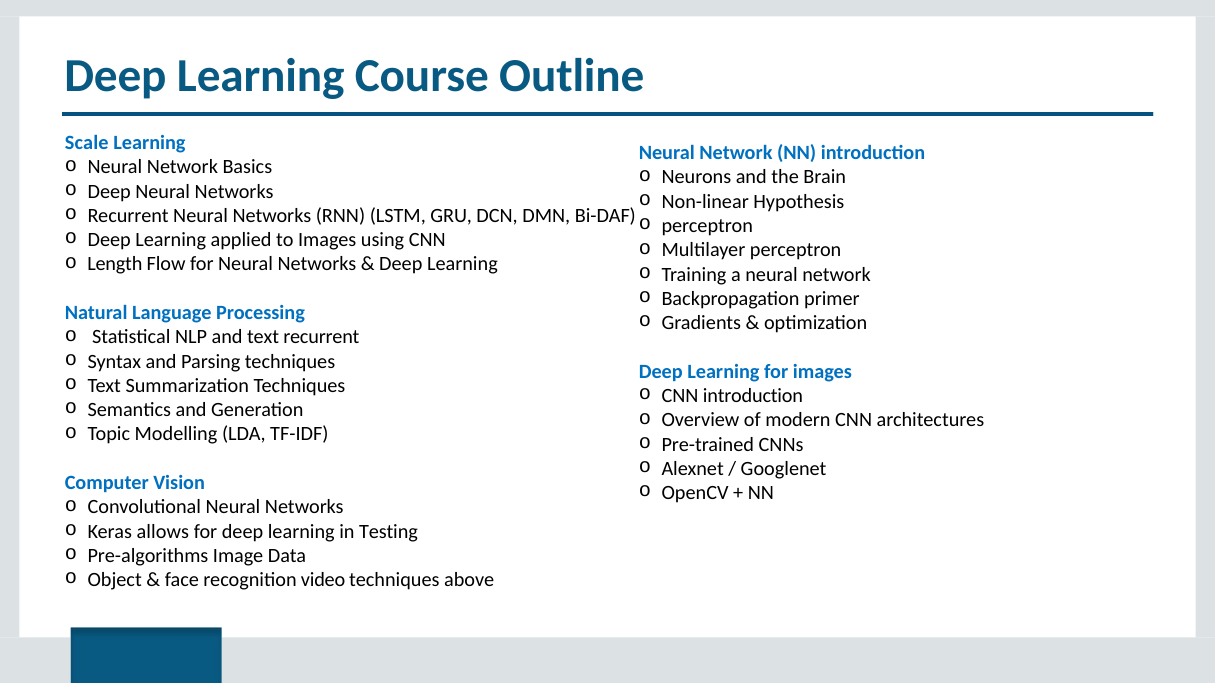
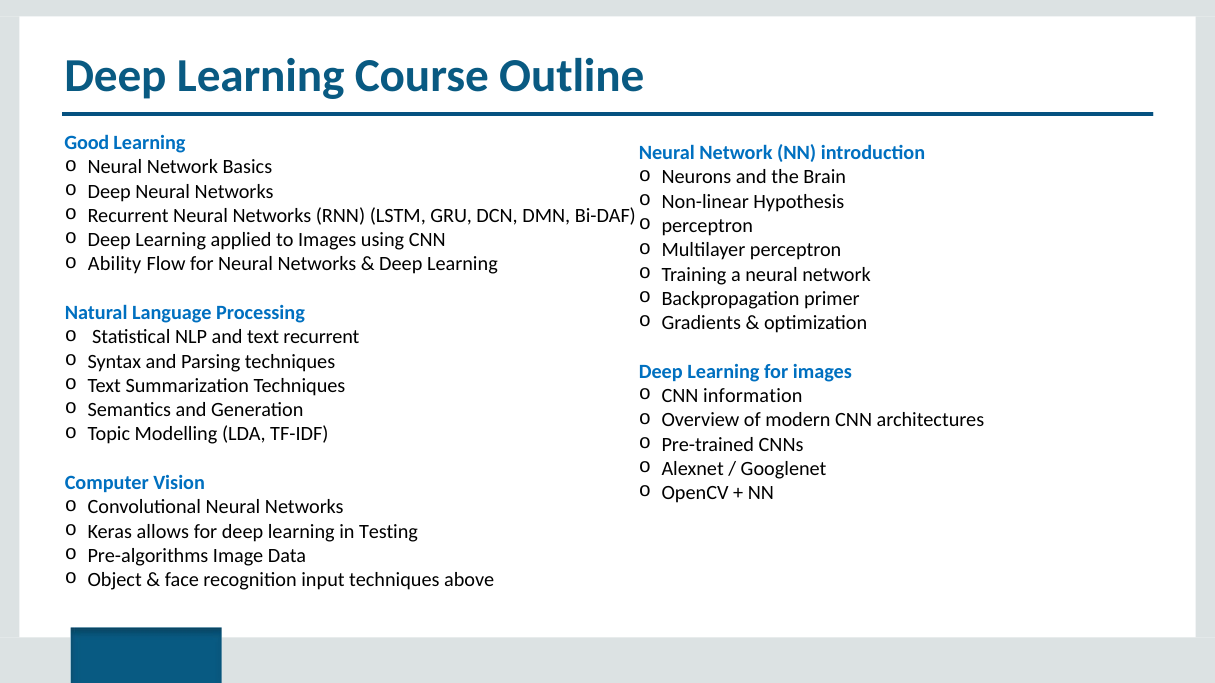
Scale: Scale -> Good (87, 143)
Length: Length -> Ability (115, 264)
CNN introduction: introduction -> information (753, 396)
video: video -> input (323, 580)
